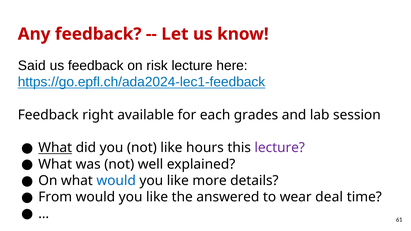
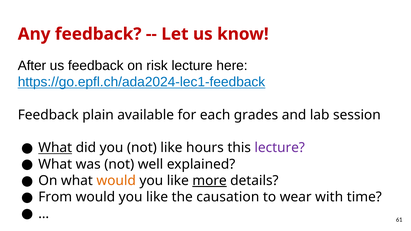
Said: Said -> After (32, 66)
right: right -> plain (98, 115)
would colour: blue -> orange (116, 181)
more underline: none -> present (210, 181)
answered: answered -> causation (228, 197)
deal: deal -> with (329, 197)
